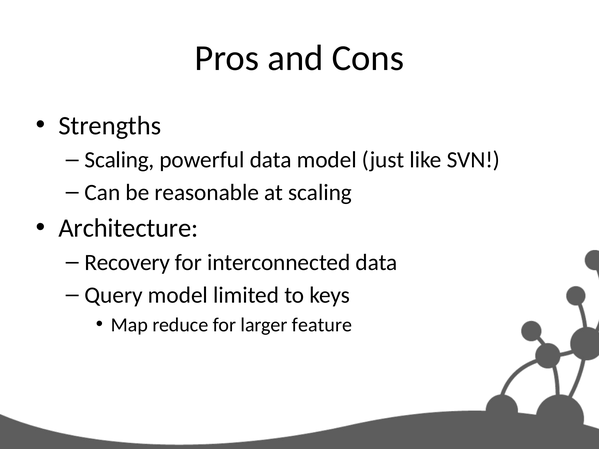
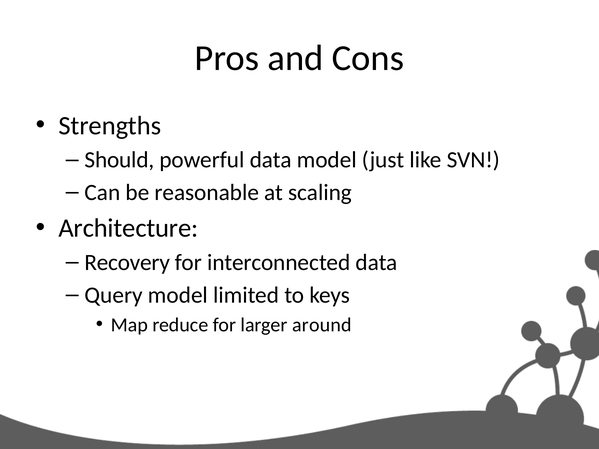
Scaling: Scaling -> Should (119, 160)
feature: feature -> around (322, 325)
